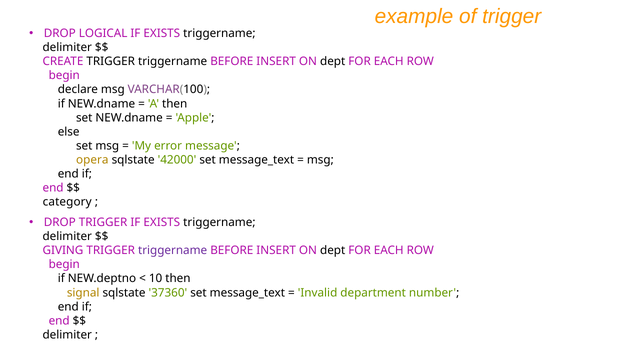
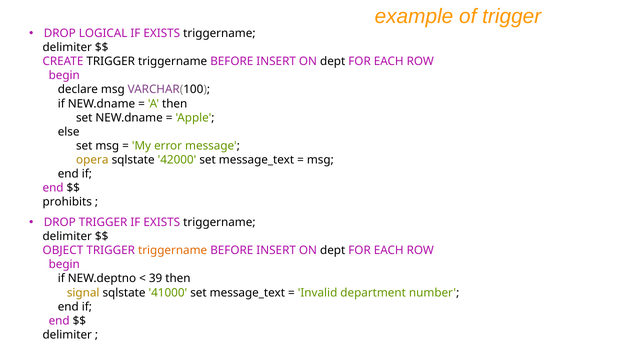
category: category -> prohibits (67, 202)
GIVING: GIVING -> OBJECT (63, 251)
triggername colour: purple -> orange (173, 251)
10: 10 -> 39 (156, 279)
37360: 37360 -> 41000 (168, 293)
